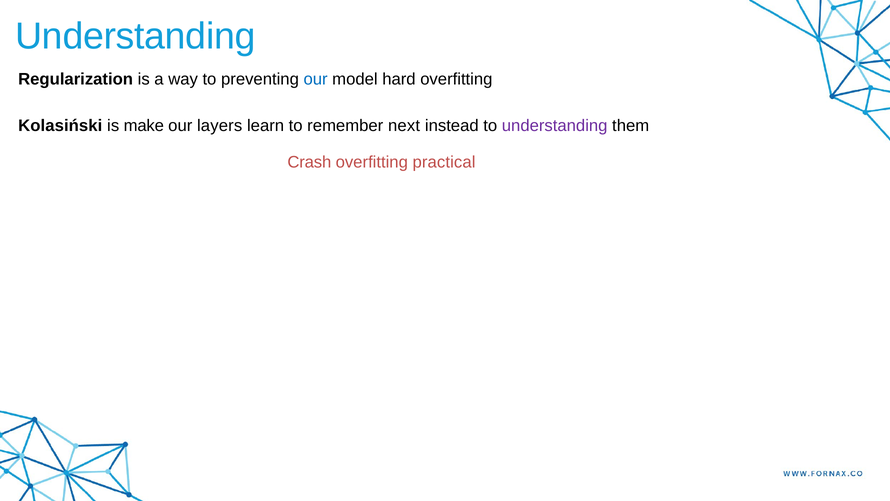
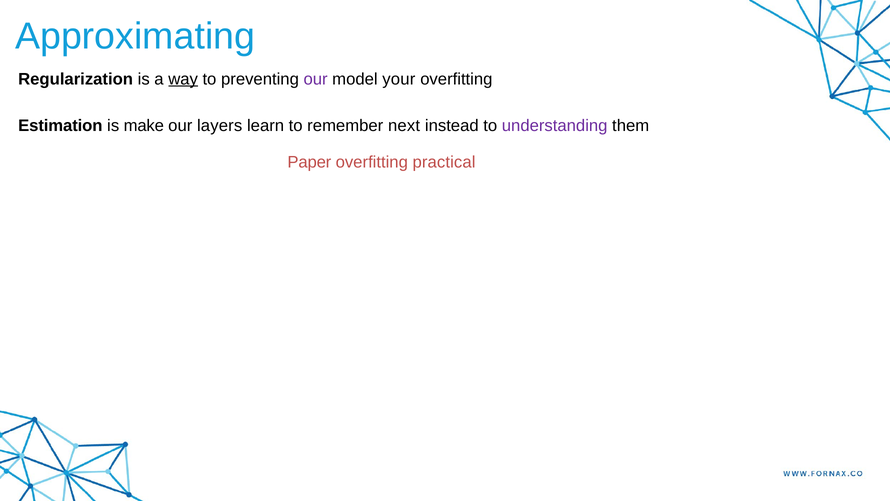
Understanding: Understanding -> Approximating (135, 36)
way underline: none -> present (183, 79)
our colour: blue -> purple (316, 79)
hard: hard -> your (399, 79)
Kolasiński: Kolasiński -> Estimation (60, 126)
Crash: Crash -> Paper (309, 162)
